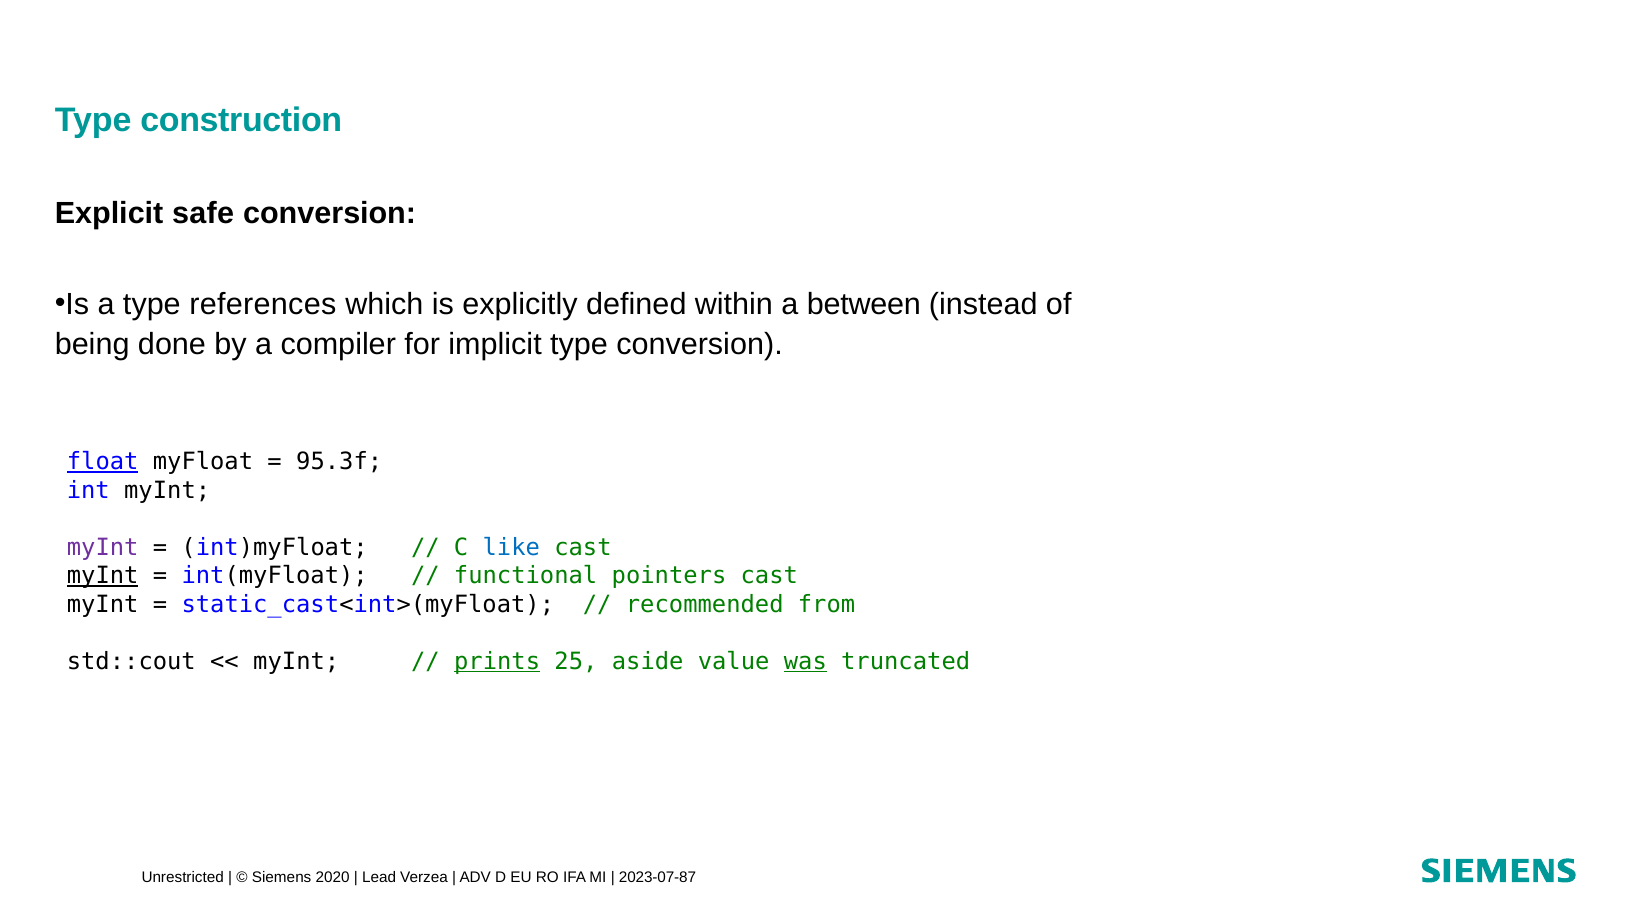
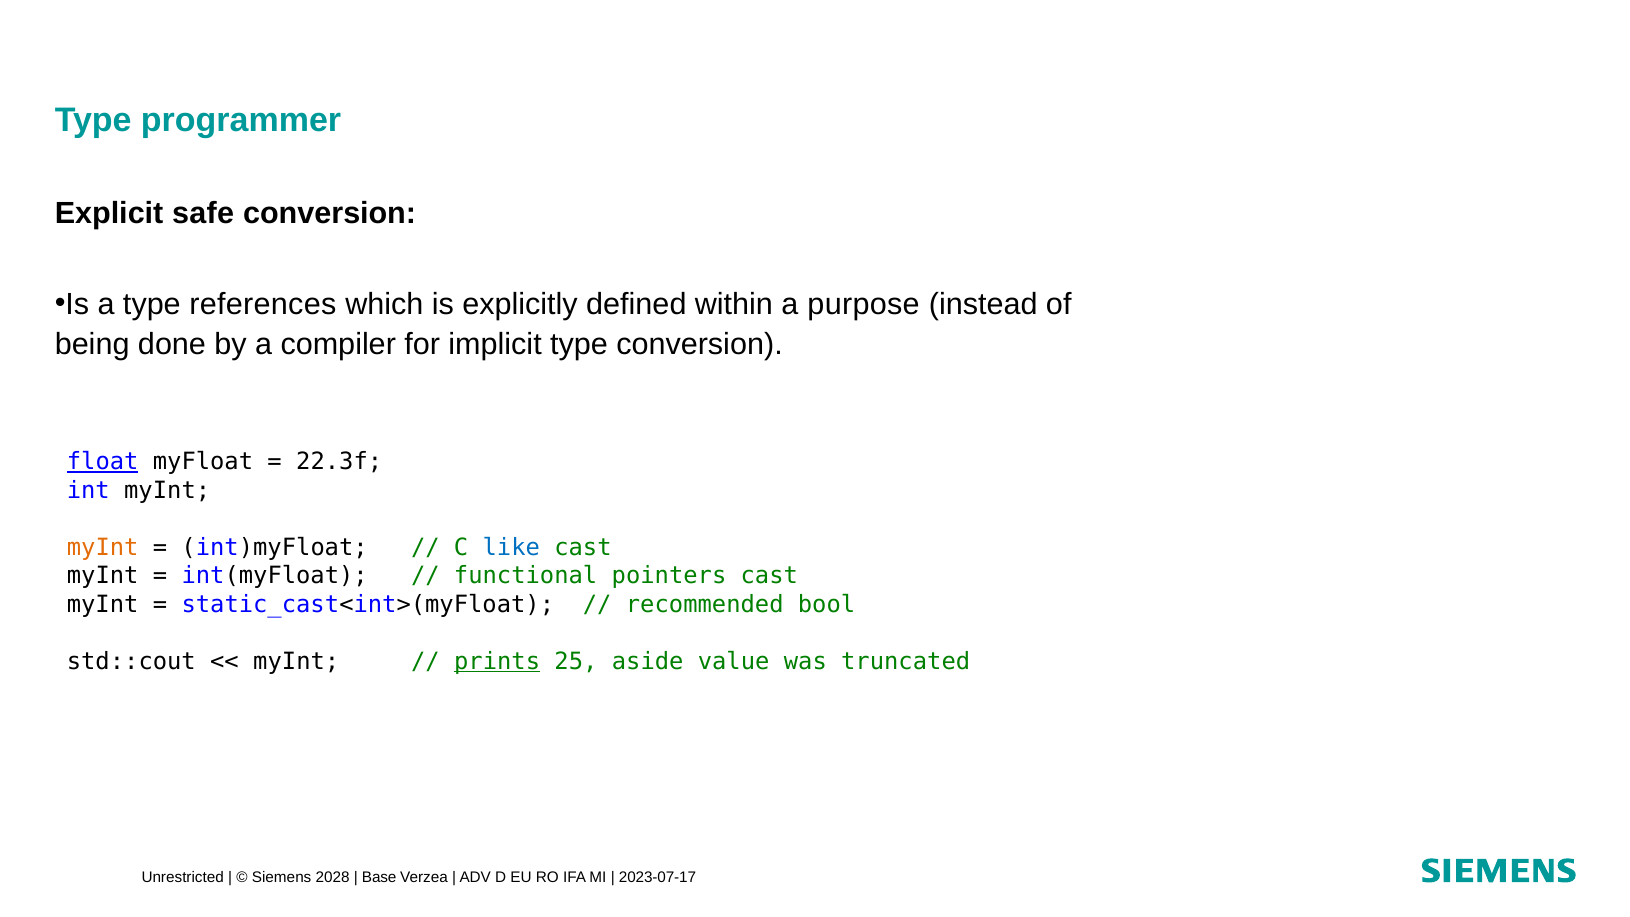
construction: construction -> programmer (241, 121)
between: between -> purpose (864, 304)
95.3f: 95.3f -> 22.3f (339, 462)
myInt colour: purple -> orange (103, 547)
myInt underline: present -> none (103, 576)
from: from -> bool (827, 604)
was underline: present -> none (805, 661)
2020: 2020 -> 2028 (333, 877)
Lead: Lead -> Base (379, 877)
2023-07-87: 2023-07-87 -> 2023-07-17 (658, 877)
